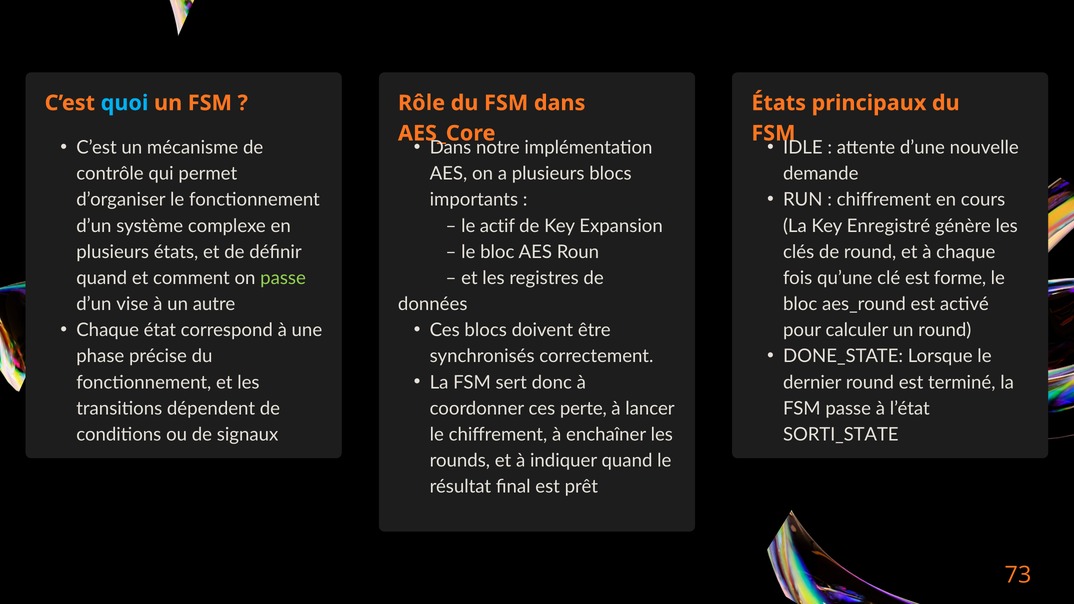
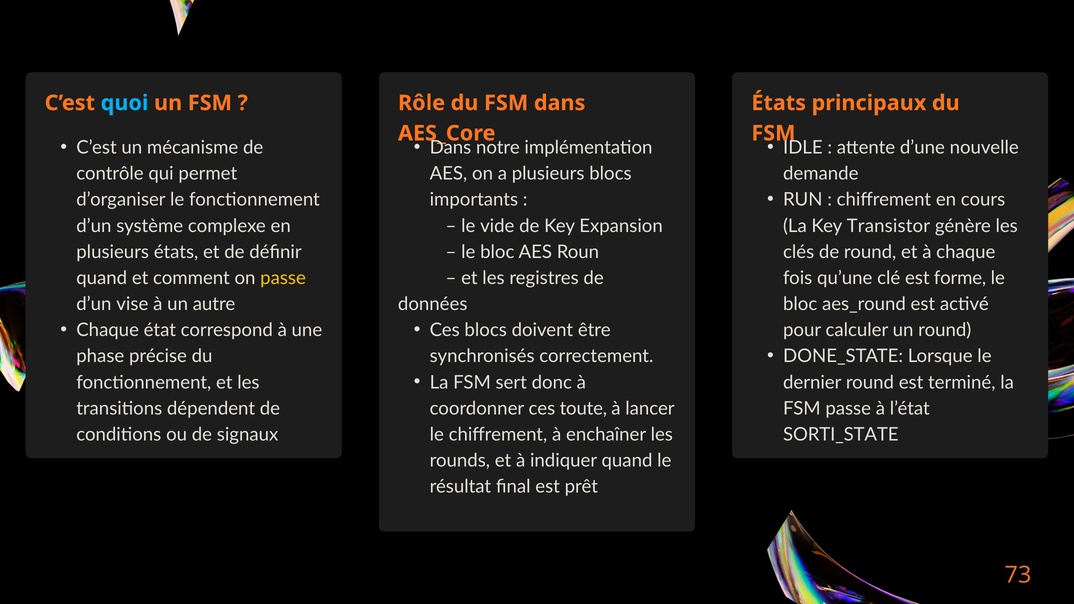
actif: actif -> vide (497, 226)
Enregistré: Enregistré -> Transistor (888, 226)
passe colour: light green -> yellow (283, 278)
perte: perte -> toute (583, 409)
